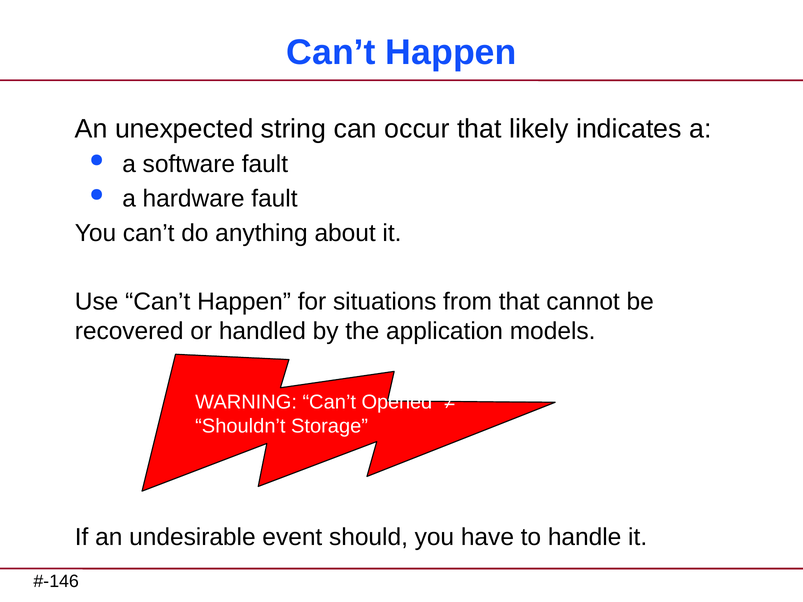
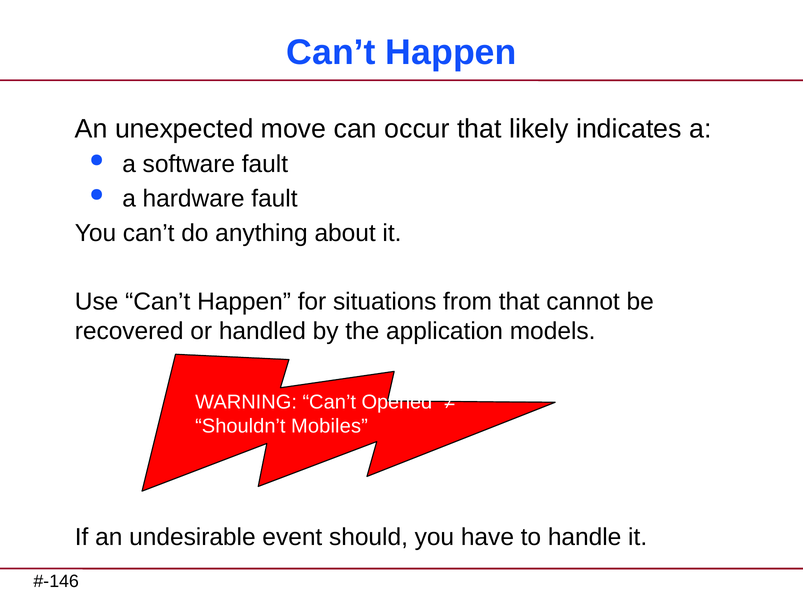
string: string -> move (293, 129)
Storage: Storage -> Mobiles (329, 426)
